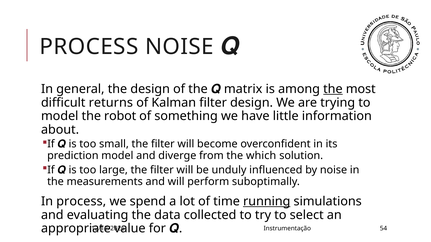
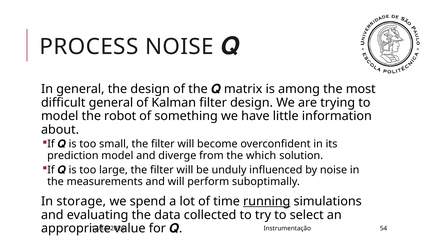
the underline: present -> none (333, 89)
difficult returns: returns -> general (111, 103)
In process: process -> storage (81, 202)
